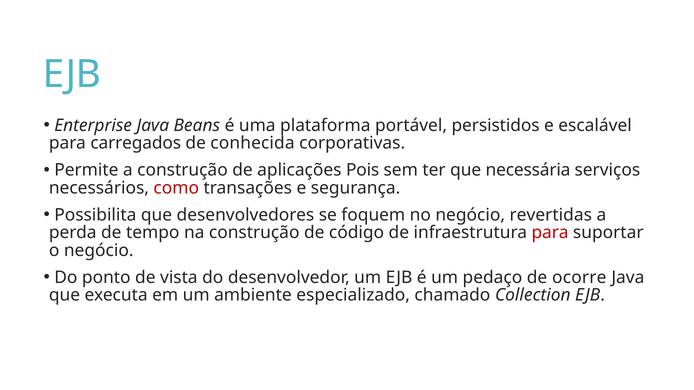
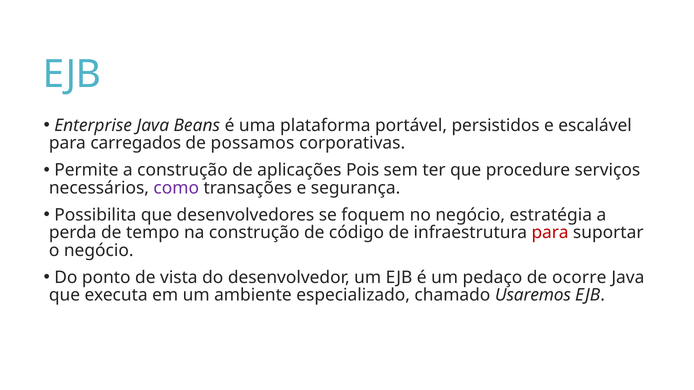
conhecida: conhecida -> possamos (252, 143)
necessária: necessária -> procedure (528, 170)
como colour: red -> purple (176, 188)
revertidas: revertidas -> estratégia (551, 215)
Collection: Collection -> Usaremos (533, 295)
